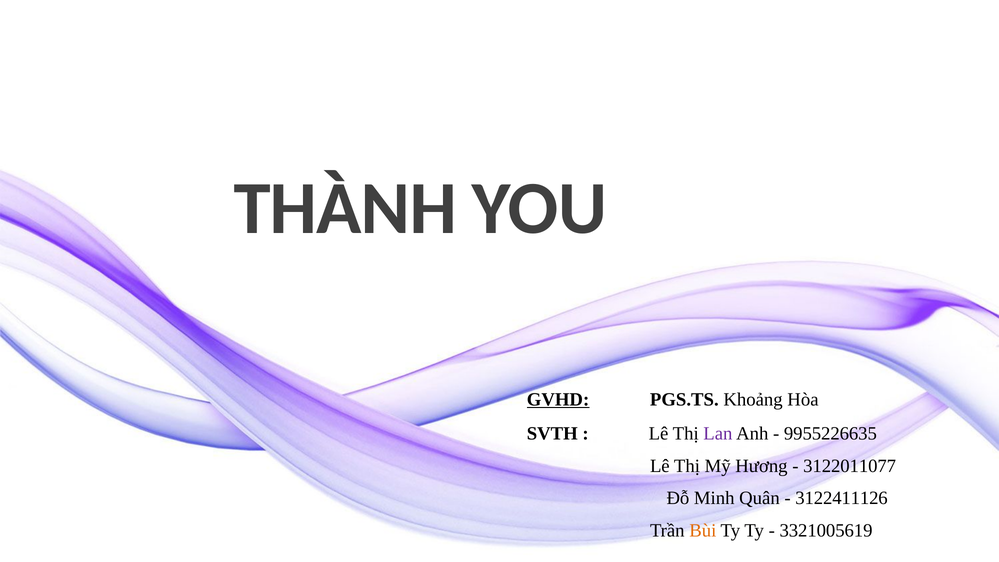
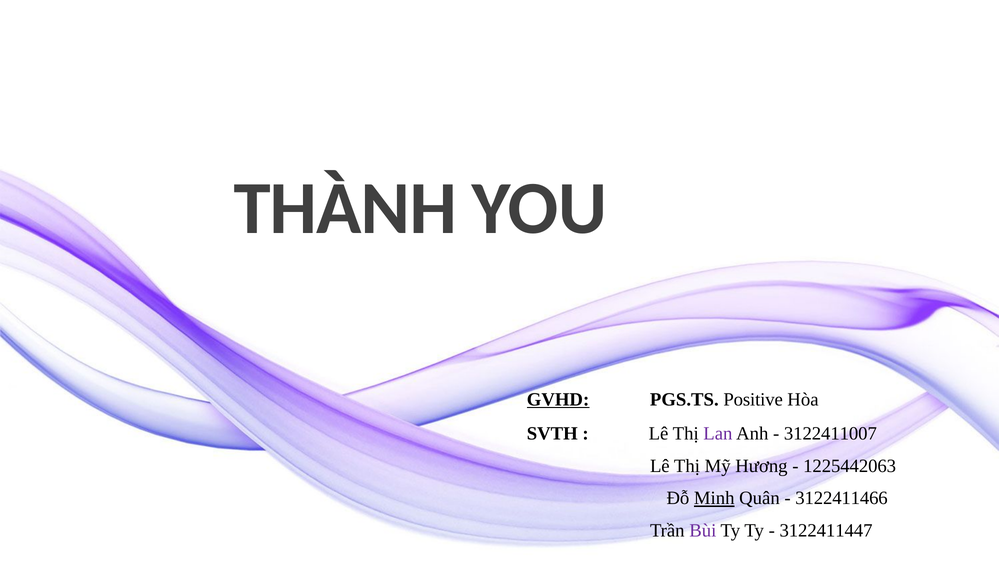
Khoảng: Khoảng -> Positive (753, 399)
9955226635: 9955226635 -> 3122411007 (830, 433)
3122011077: 3122011077 -> 1225442063 (850, 466)
Minh underline: none -> present (714, 498)
3122411126: 3122411126 -> 3122411466 (842, 498)
Bùi colour: orange -> purple (703, 531)
3321005619: 3321005619 -> 3122411447 (826, 531)
